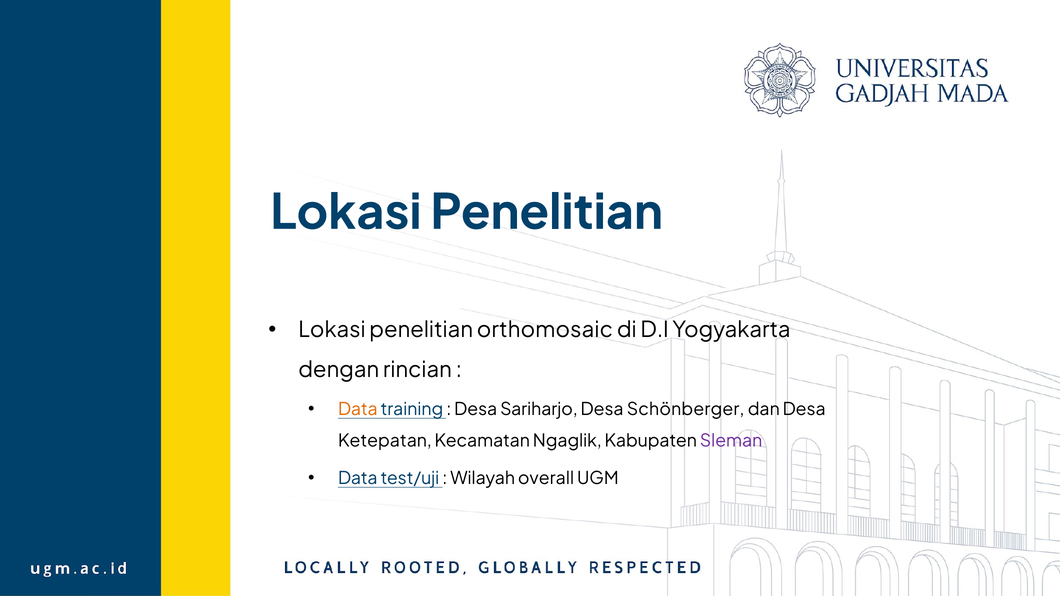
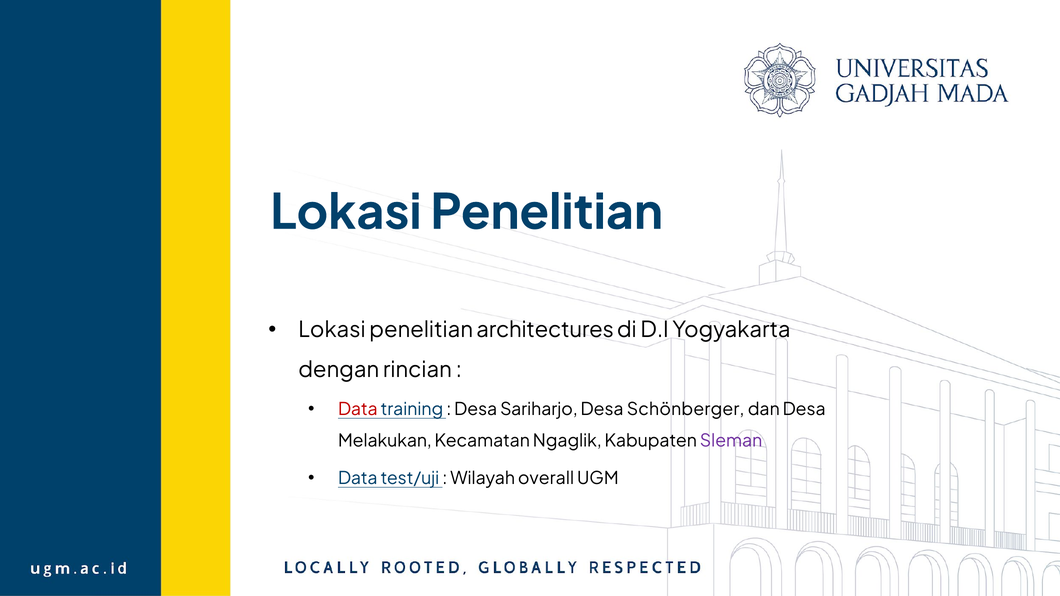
orthomosaic: orthomosaic -> architectures (545, 330)
Data colour: orange -> red (358, 410)
Ketepatan: Ketepatan -> Melakukan (385, 441)
